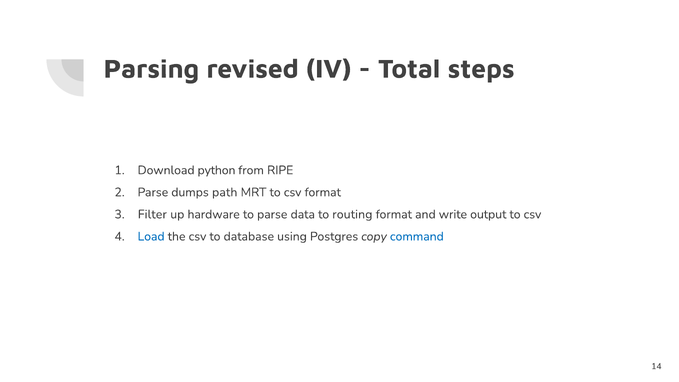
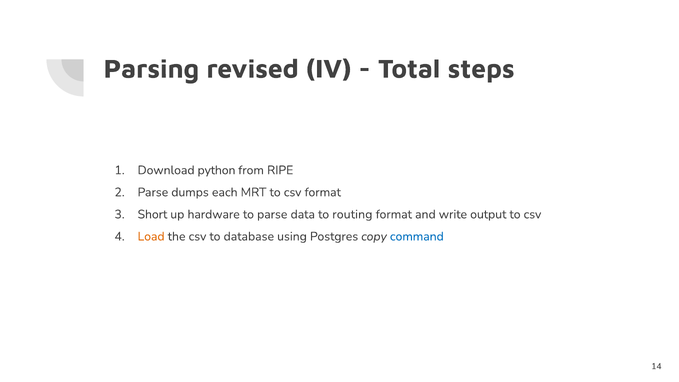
path: path -> each (225, 192)
Filter: Filter -> Short (152, 214)
Load colour: blue -> orange (151, 236)
